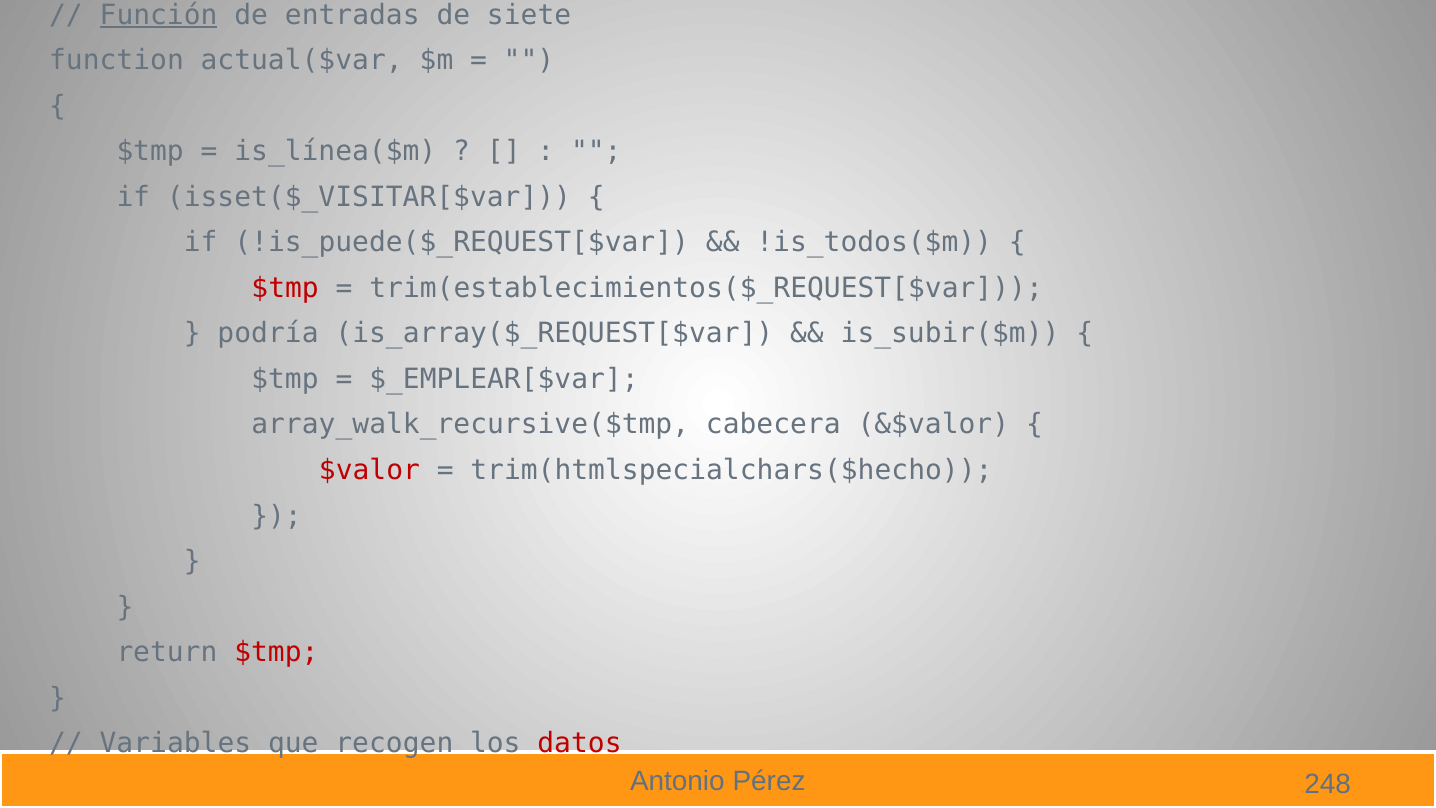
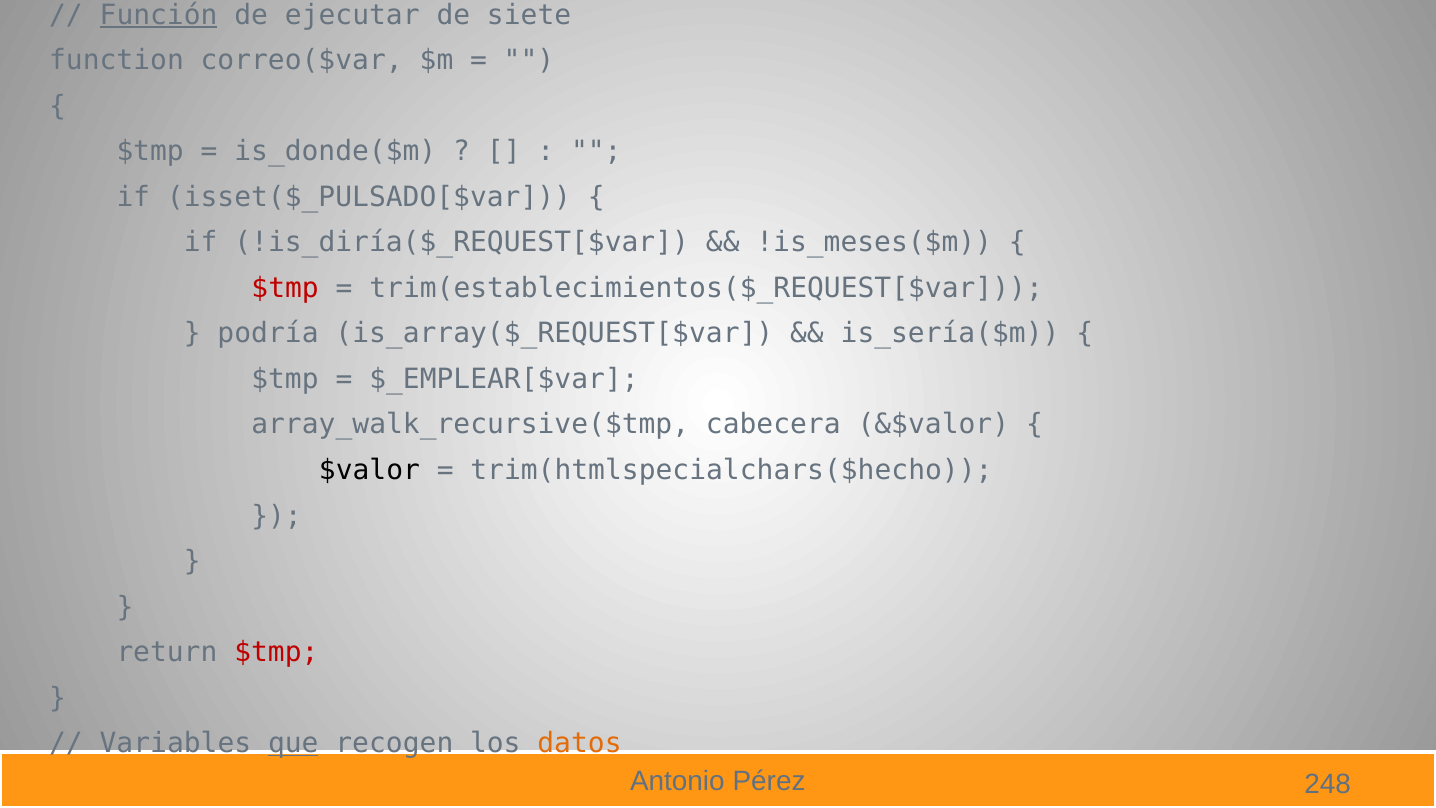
entradas: entradas -> ejecutar (352, 15)
actual($var: actual($var -> correo($var (302, 61)
is_línea($m: is_línea($m -> is_donde($m (335, 152)
isset($_VISITAR[$var: isset($_VISITAR[$var -> isset($_PULSADO[$var (369, 197)
!is_puede($_REQUEST[$var: !is_puede($_REQUEST[$var -> !is_diría($_REQUEST[$var (462, 243)
!is_todos($m: !is_todos($m -> !is_meses($m (874, 243)
is_subir($m: is_subir($m -> is_sería($m (950, 334)
$valor colour: red -> black (369, 470)
que underline: none -> present (293, 743)
datos colour: red -> orange (579, 743)
